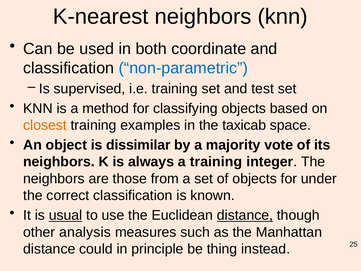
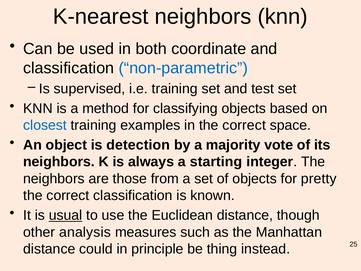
closest colour: orange -> blue (45, 125)
in the taxicab: taxicab -> correct (244, 125)
dissimilar: dissimilar -> detection (138, 145)
a training: training -> starting (216, 162)
under: under -> pretty (319, 179)
distance underline: present -> none (245, 215)
